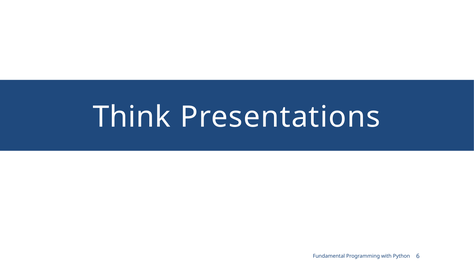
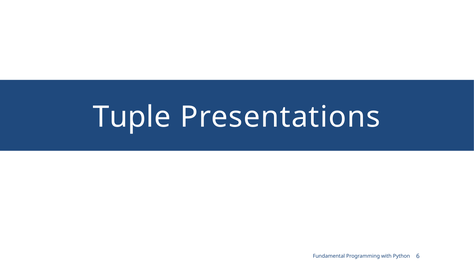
Think: Think -> Tuple (132, 117)
